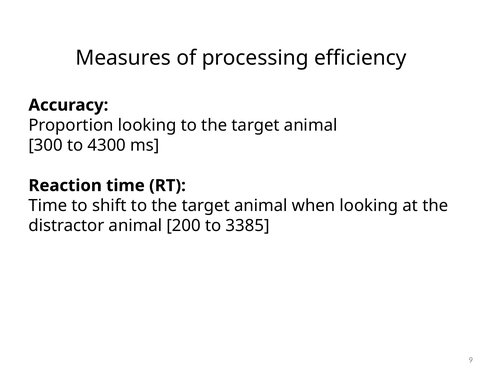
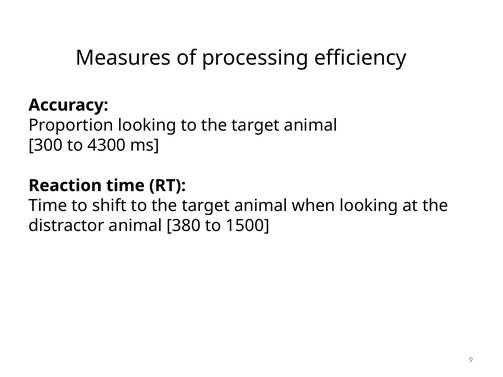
200: 200 -> 380 (184, 226)
3385: 3385 -> 1500 (248, 226)
